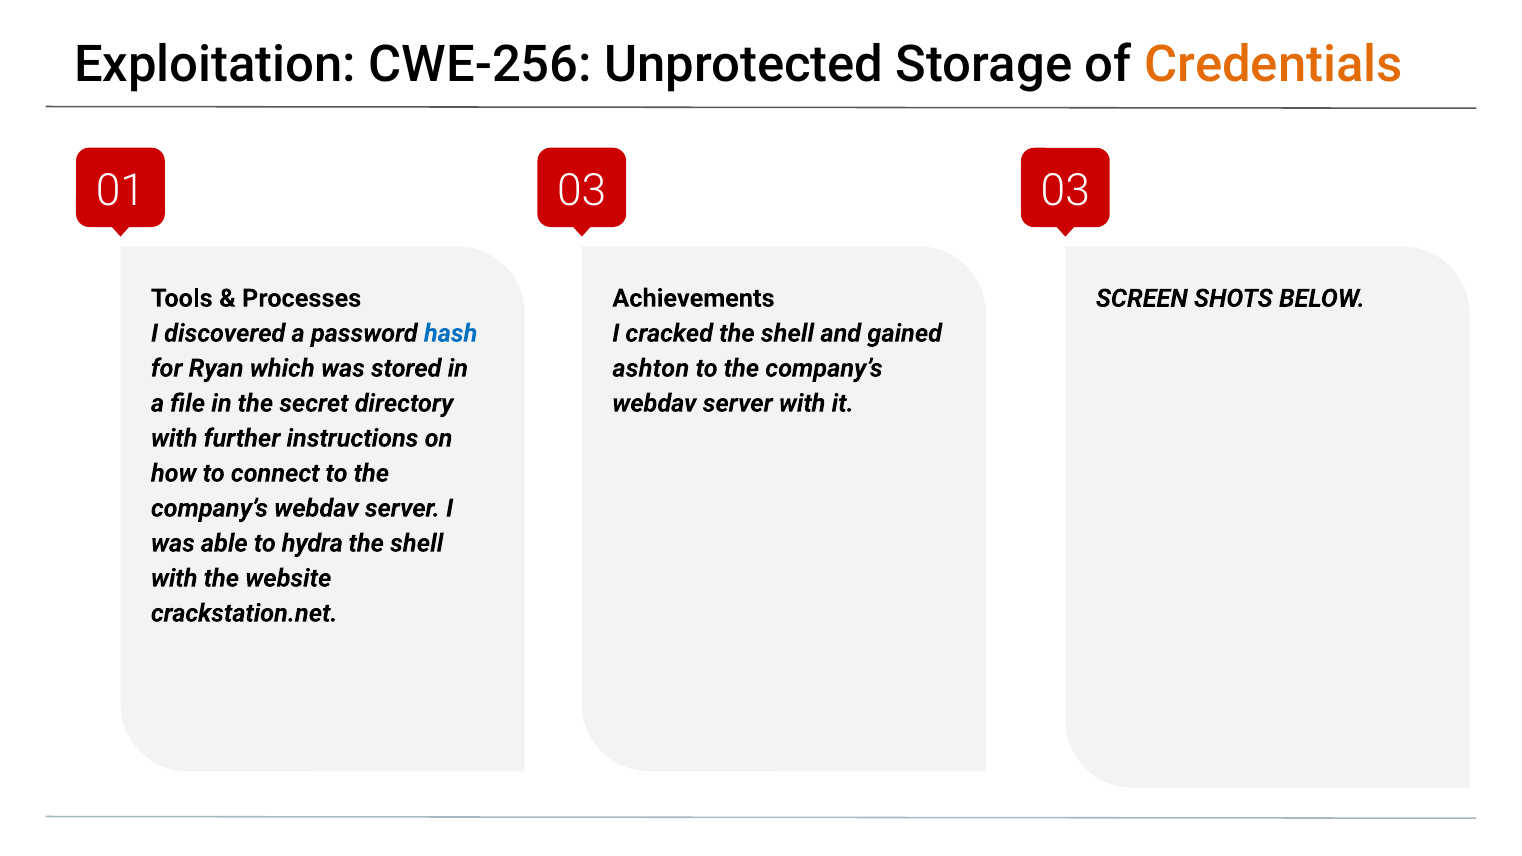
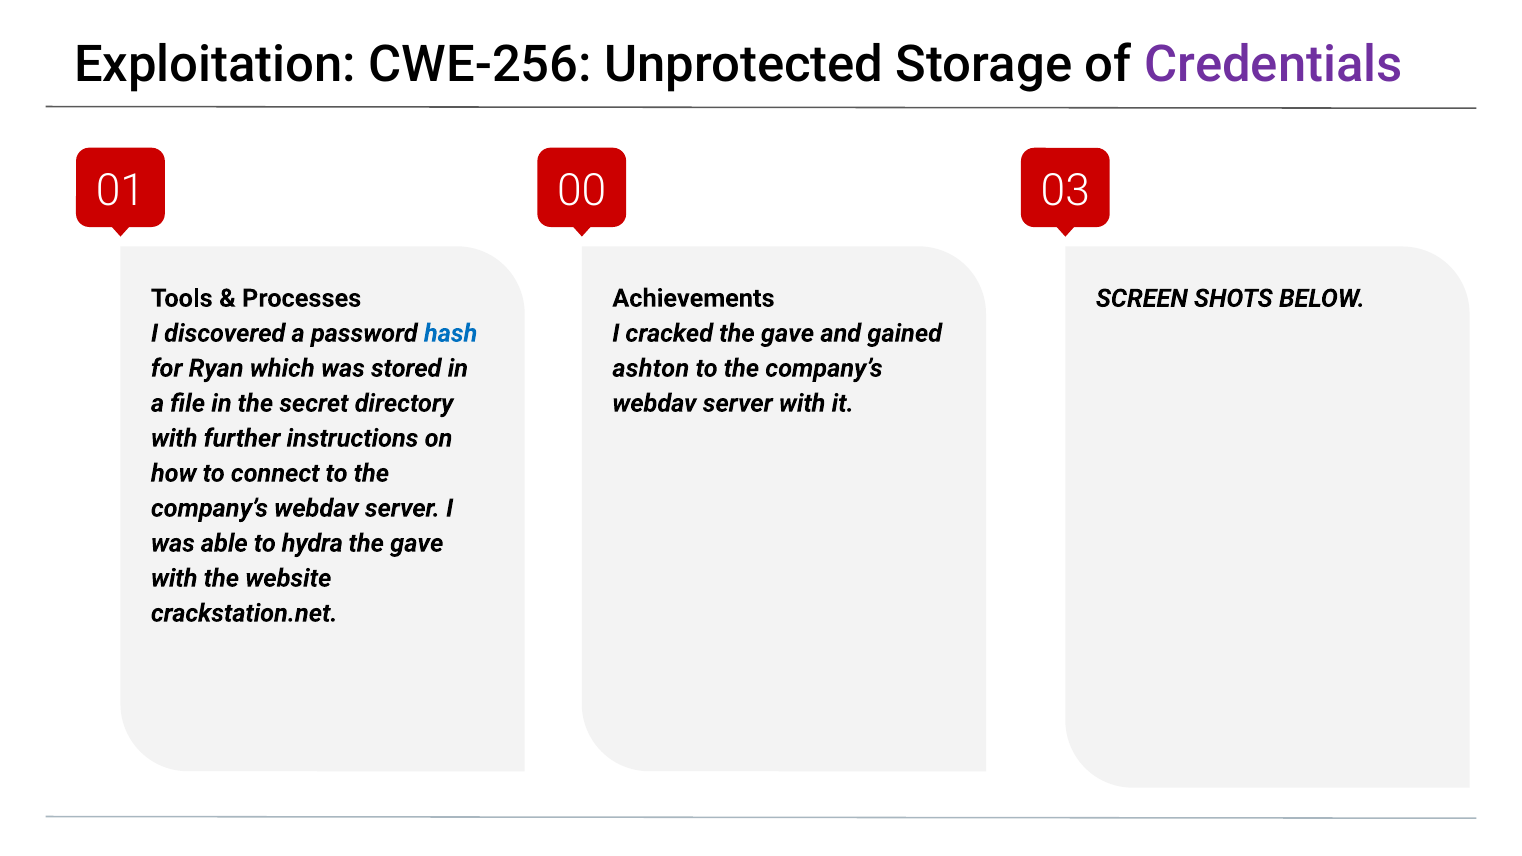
Credentials colour: orange -> purple (1273, 64)
01 03: 03 -> 00 (582, 190)
cracked the shell: shell -> gave (787, 333)
shell: shell -> gave (417, 543)
